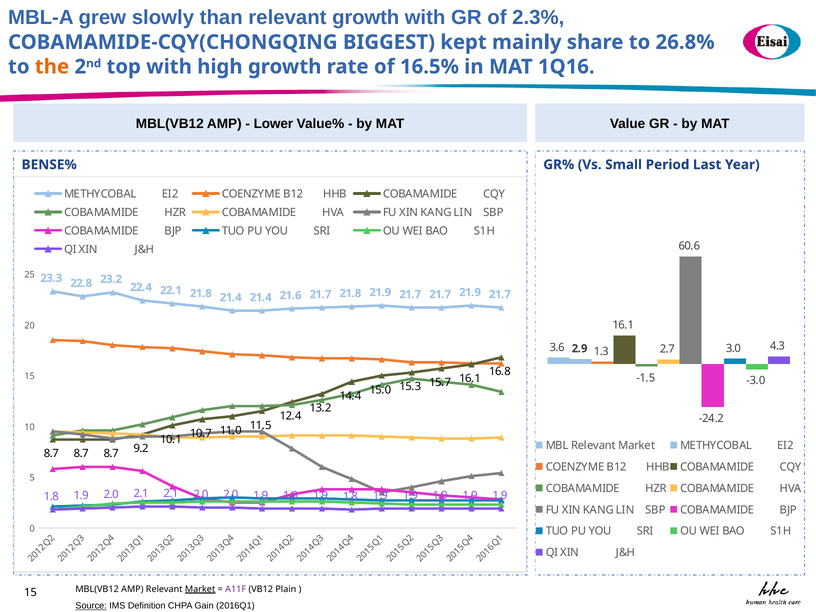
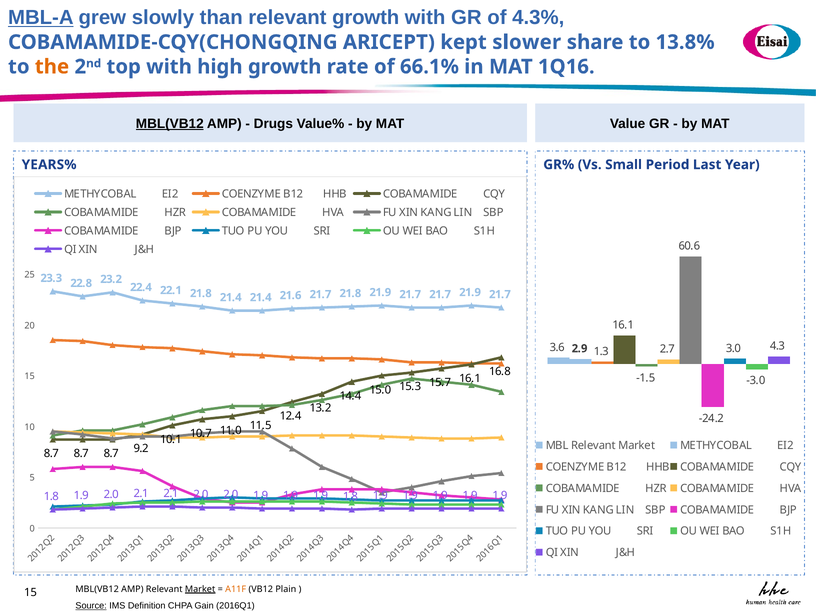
MBL-A underline: none -> present (41, 18)
2.3%: 2.3% -> 4.3% (538, 18)
BIGGEST: BIGGEST -> ARICEPT (389, 42)
mainly: mainly -> slower (527, 42)
26.8%: 26.8% -> 13.8% (685, 42)
16.5%: 16.5% -> 66.1% (429, 67)
MBL(VB12 underline: none -> present (170, 124)
Lower: Lower -> Drugs (273, 124)
BENSE%: BENSE% -> YEARS% (49, 165)
A11F colour: purple -> orange (236, 589)
